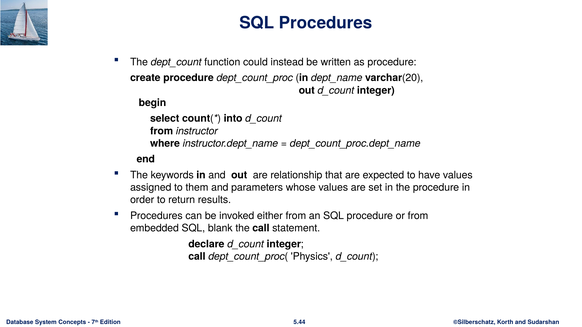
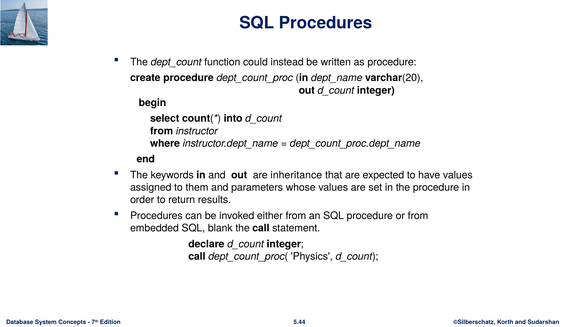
relationship: relationship -> inheritance (296, 175)
